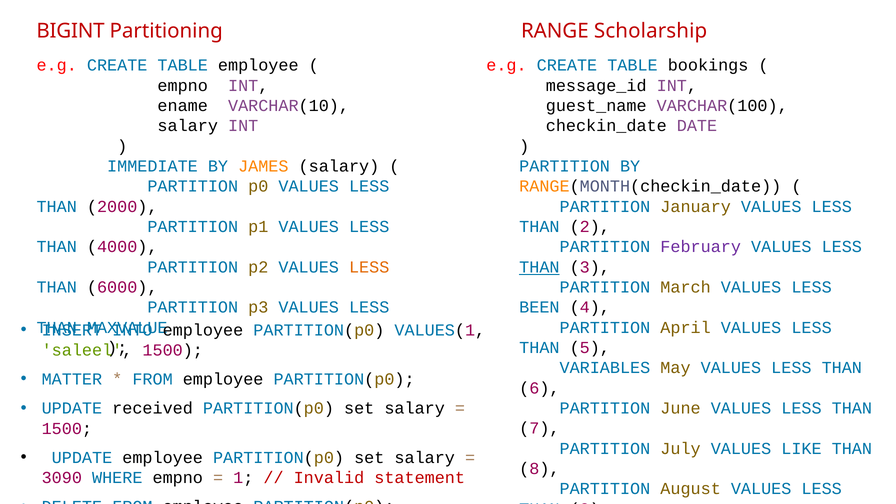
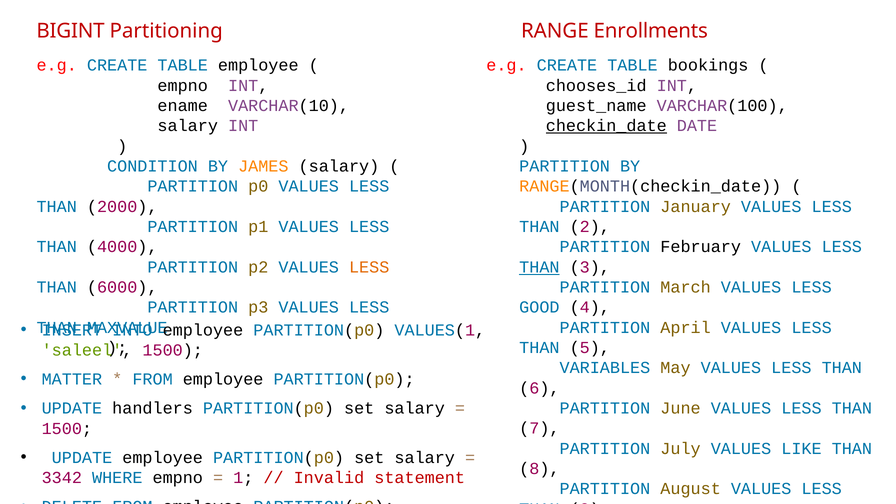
Scholarship: Scholarship -> Enrollments (651, 31)
message_id: message_id -> chooses_id (596, 86)
checkin_date underline: none -> present (606, 126)
IMMEDIATE: IMMEDIATE -> CONDITION (152, 166)
February colour: purple -> black (701, 247)
BEEN: BEEN -> GOOD (539, 307)
received: received -> handlers (153, 408)
3090: 3090 -> 3342 (62, 478)
